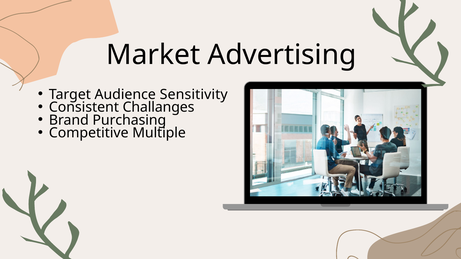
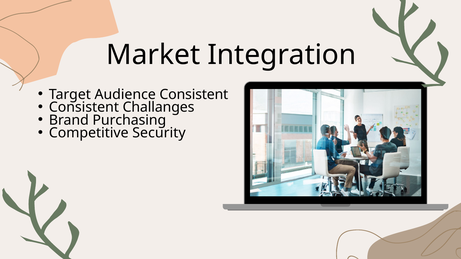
Advertising: Advertising -> Integration (282, 55)
Sensitivity: Sensitivity -> Consistent (194, 95)
Multiple: Multiple -> Security (159, 133)
